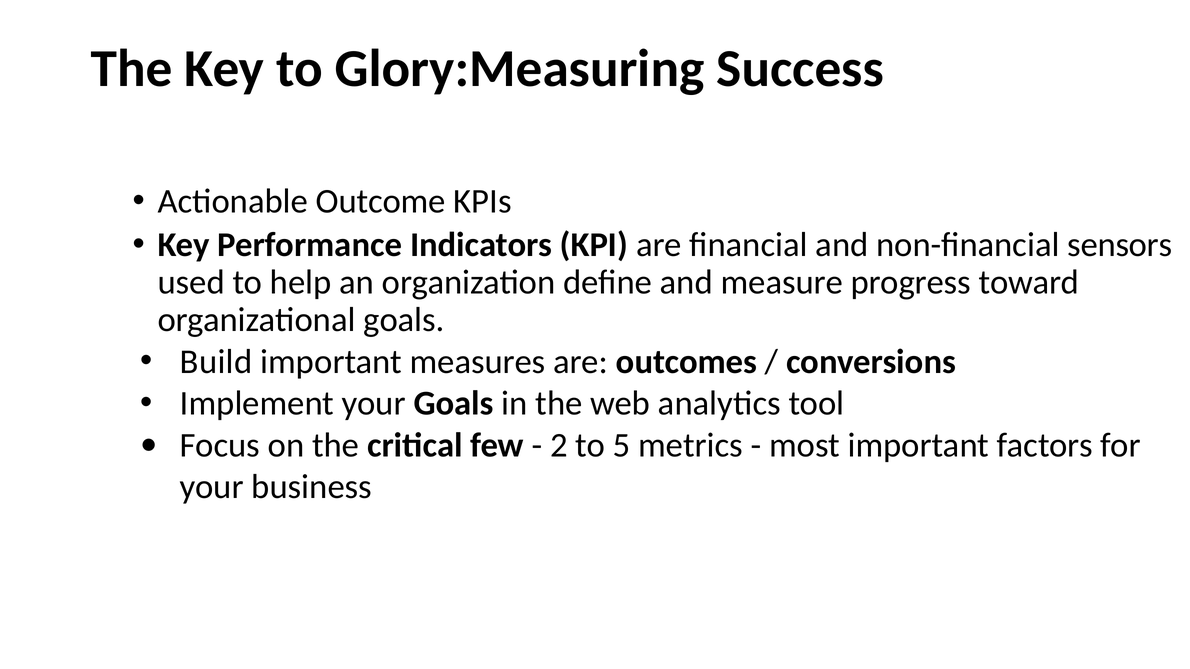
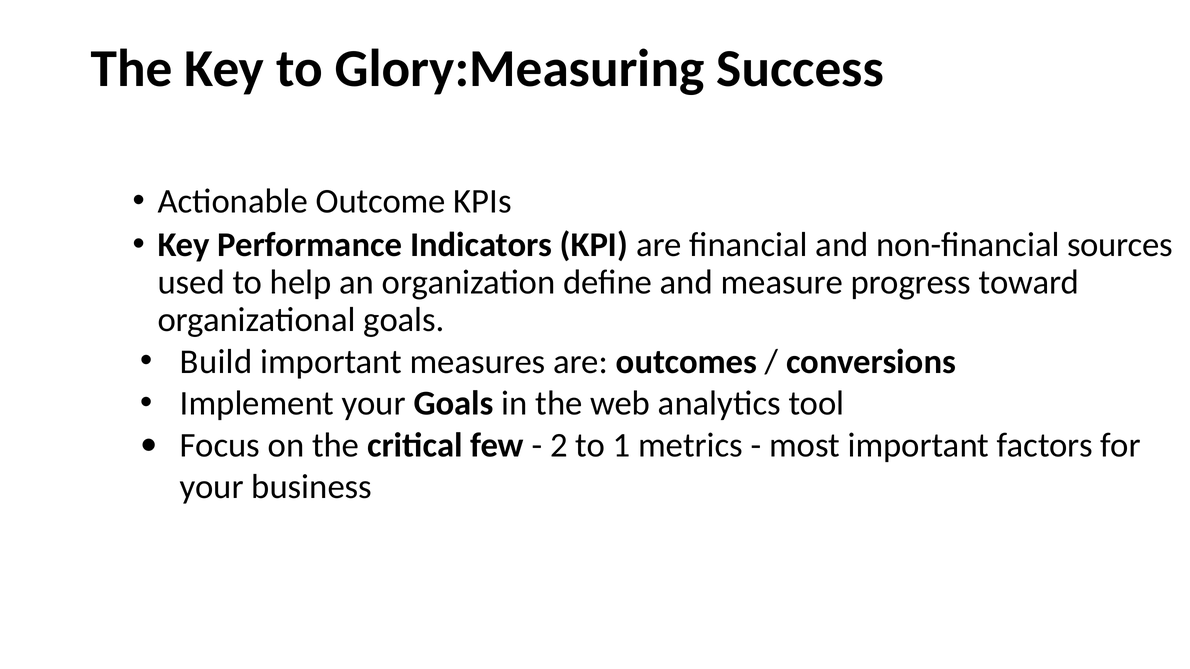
sensors: sensors -> sources (1120, 245)
5: 5 -> 1 (622, 445)
